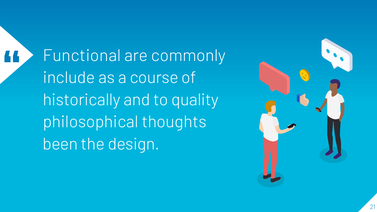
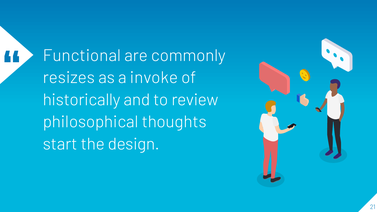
include: include -> resizes (69, 78)
course: course -> invoke (154, 78)
quality: quality -> review (195, 100)
been: been -> start (60, 144)
